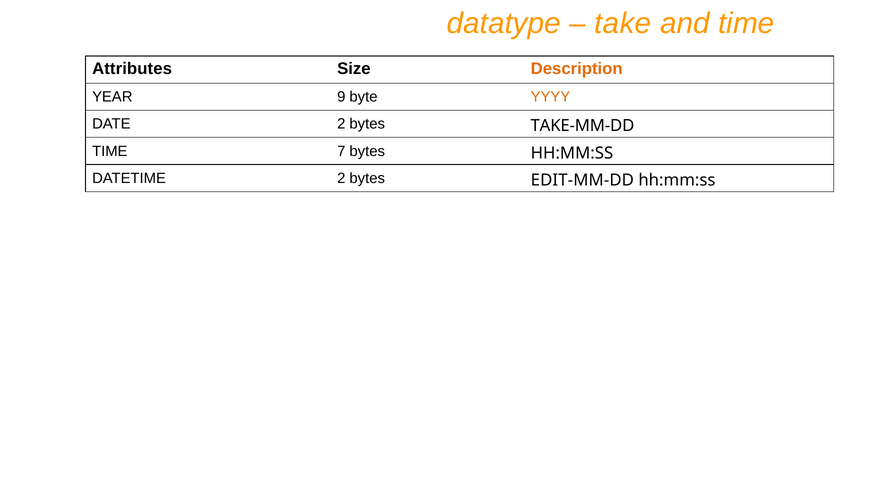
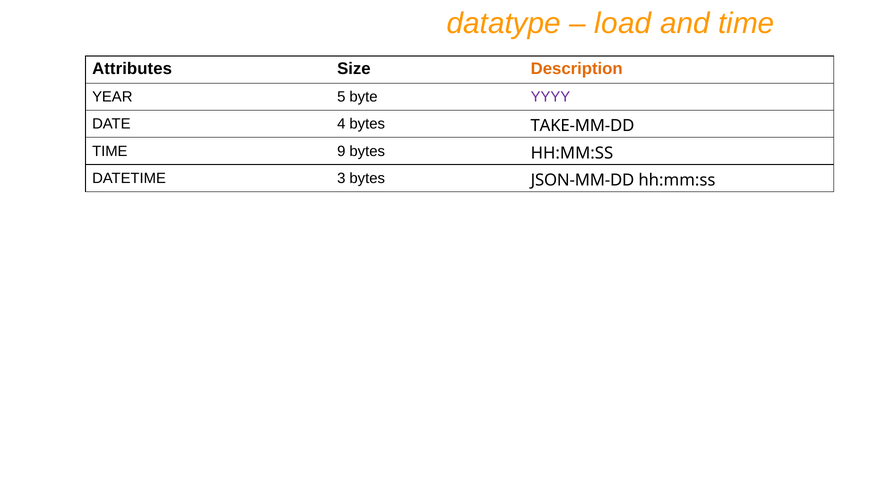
take: take -> load (623, 23)
9: 9 -> 5 (341, 97)
YYYY colour: orange -> purple (550, 97)
DATE 2: 2 -> 4 (341, 124)
7: 7 -> 9 (341, 151)
DATETIME 2: 2 -> 3 (341, 178)
EDIT-MM-DD: EDIT-MM-DD -> JSON-MM-DD (582, 180)
